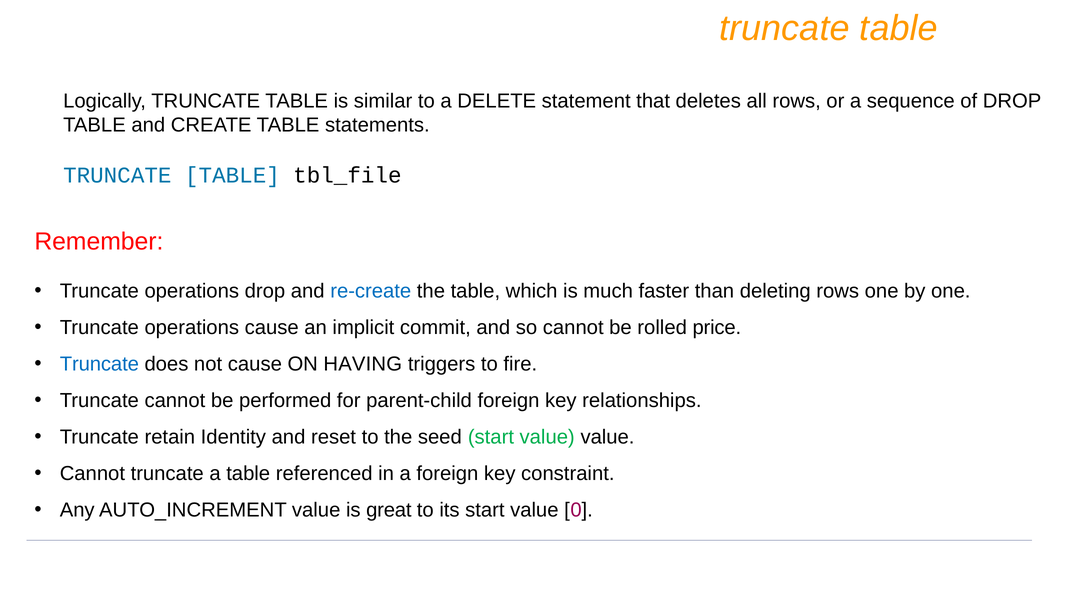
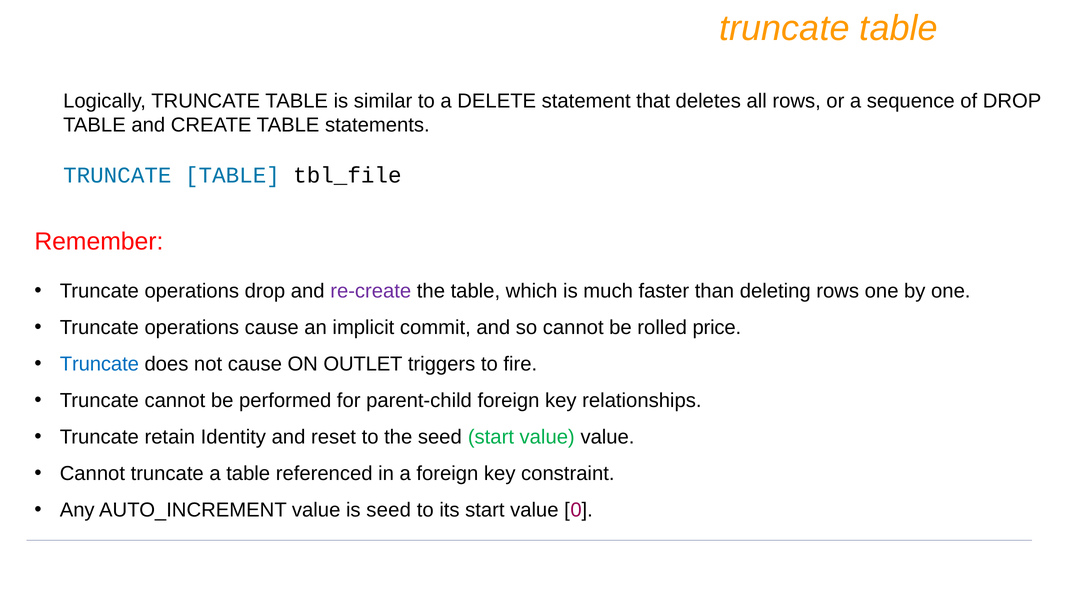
re-create colour: blue -> purple (371, 291)
HAVING: HAVING -> OUTLET (363, 364)
is great: great -> seed (389, 510)
